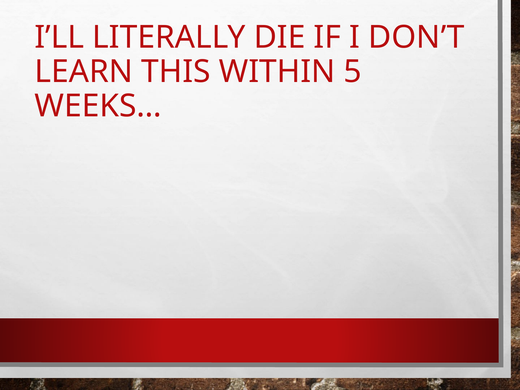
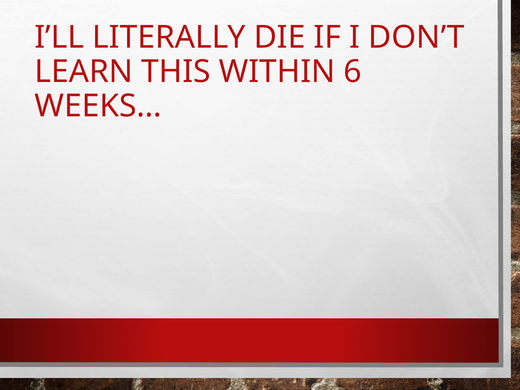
5: 5 -> 6 (353, 72)
